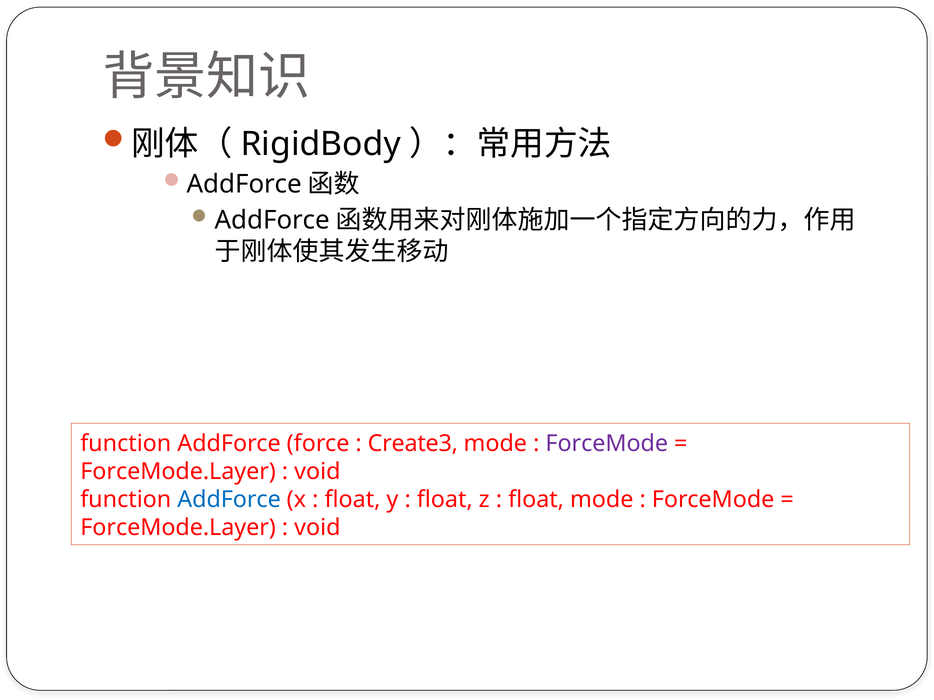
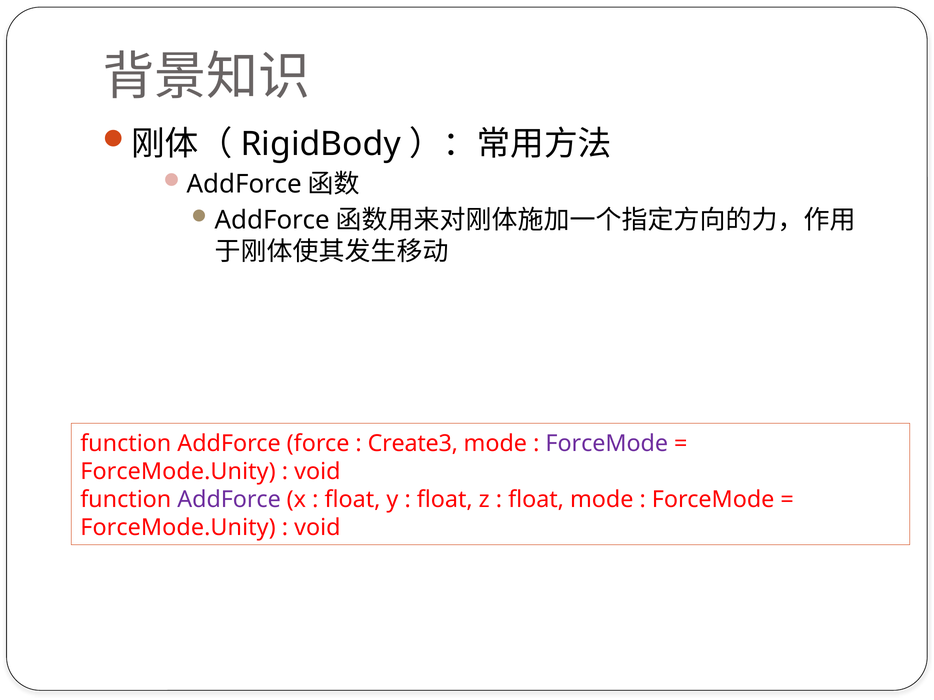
ForceMode.Layer: ForceMode.Layer -> ForceMode.Unity (178, 472)
AddForce colour: blue -> purple (229, 500)
ForceMode.Layer: ForceMode.Layer -> ForceMode.Unity (178, 528)
